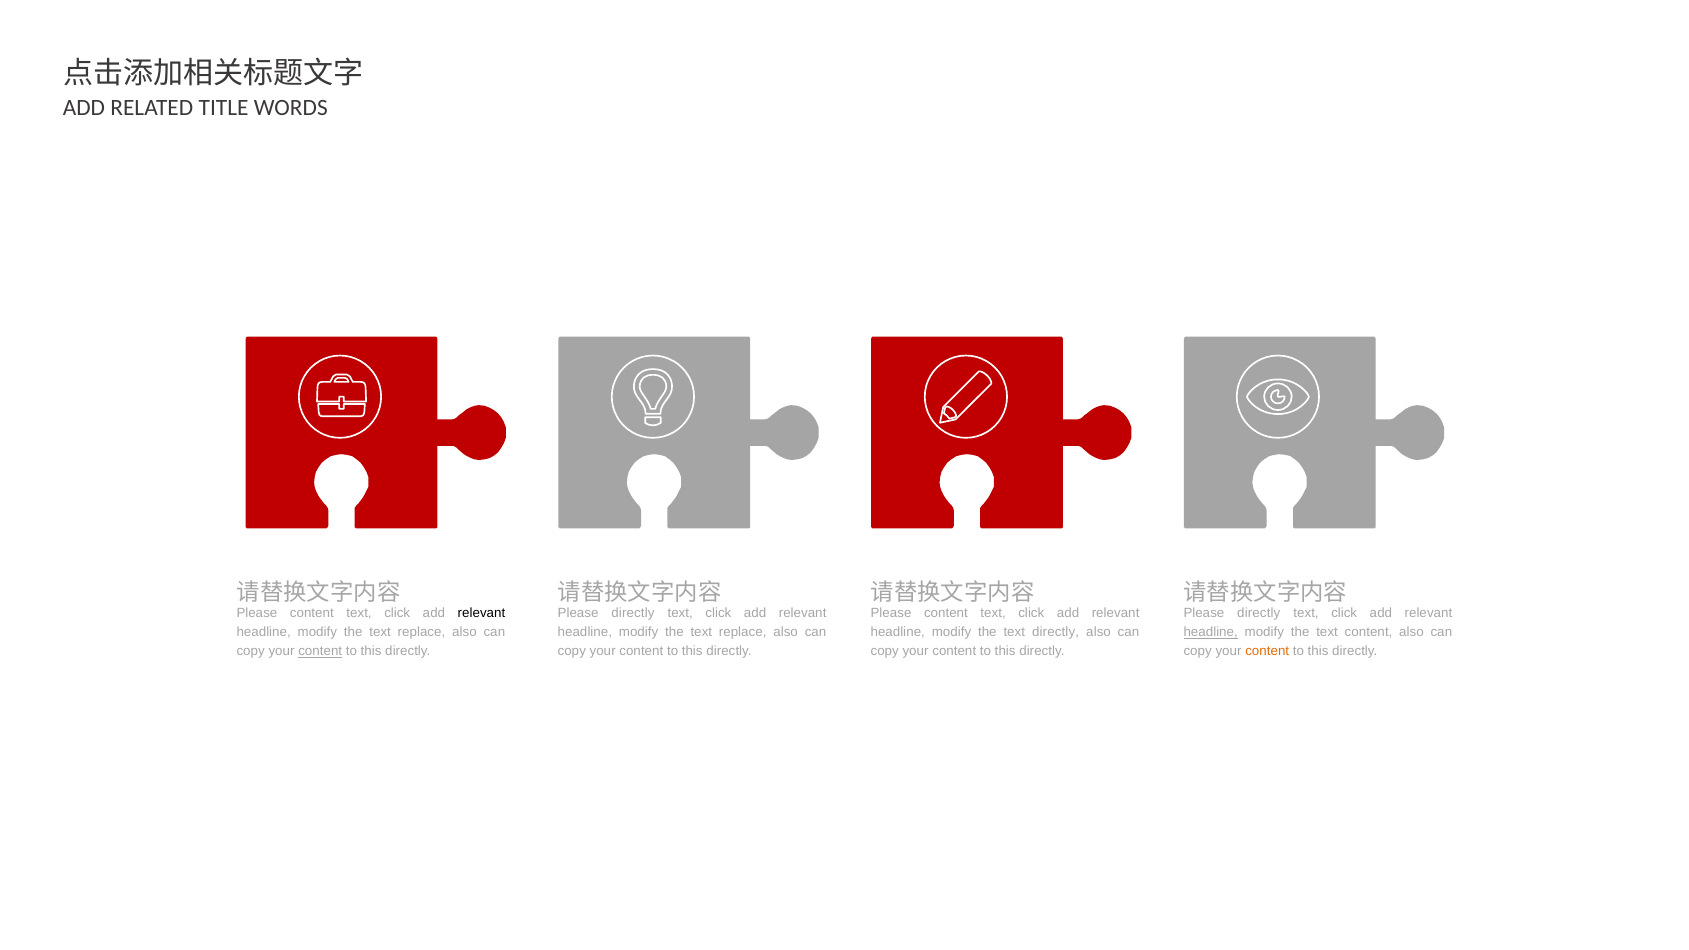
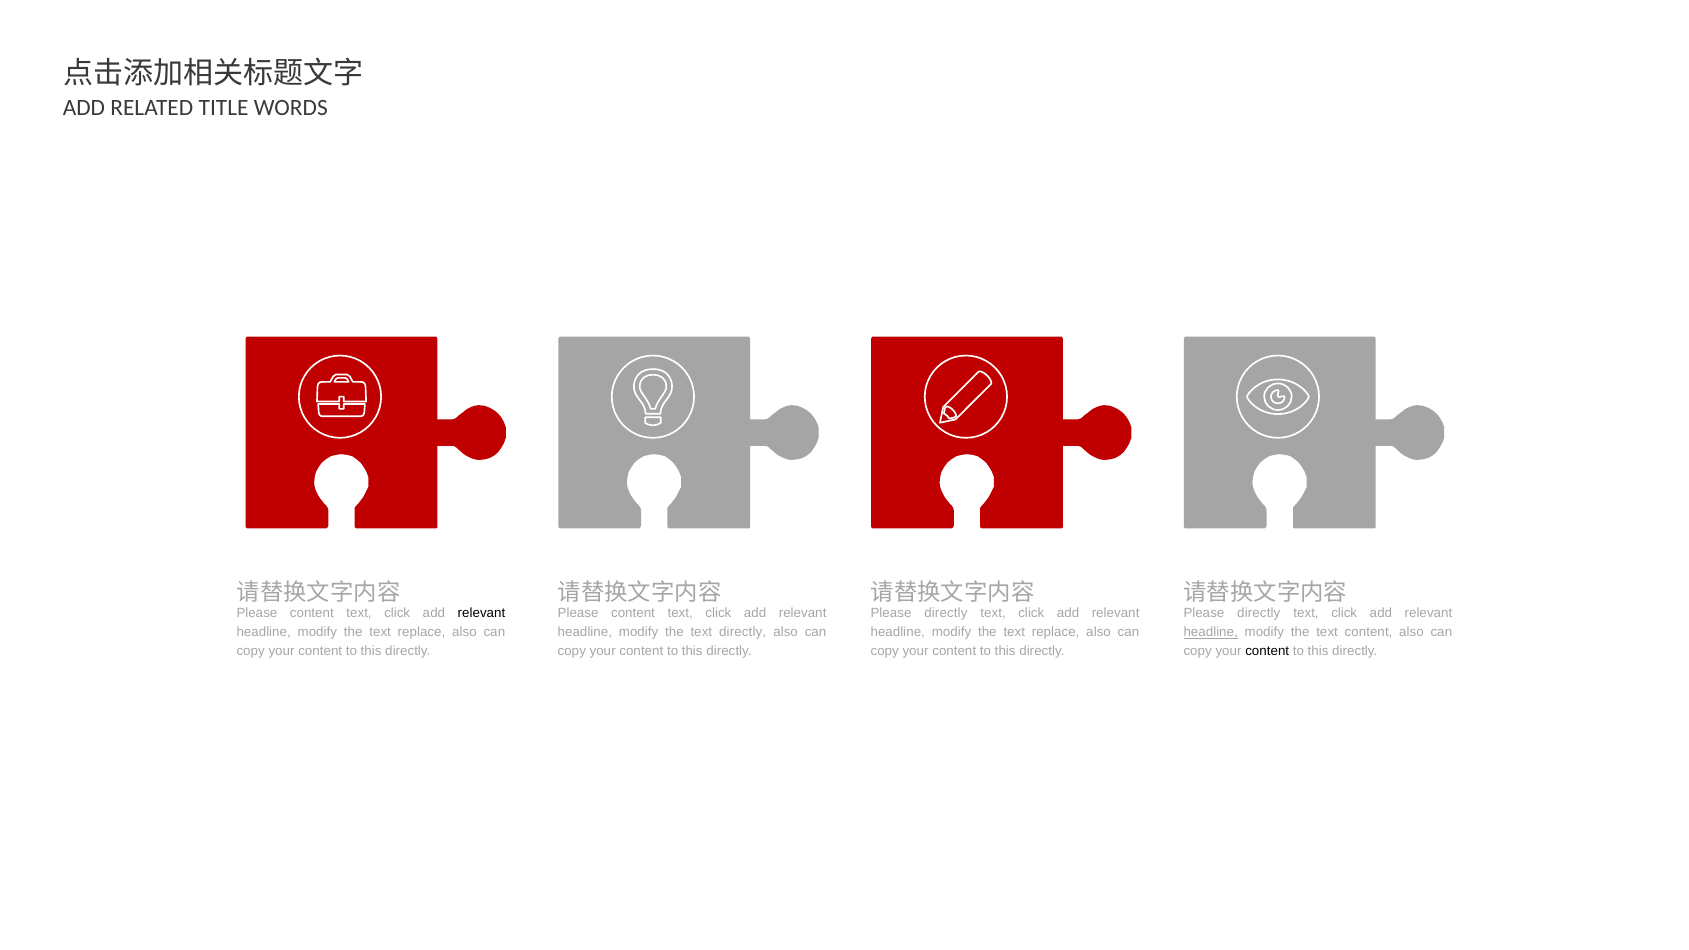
directly: directly -> content (633, 613)
content: content -> directly (946, 613)
replace: replace -> directly (743, 632)
directly: directly -> replace (1056, 632)
content underline: present -> none (320, 652)
content colour: orange -> black (1267, 652)
